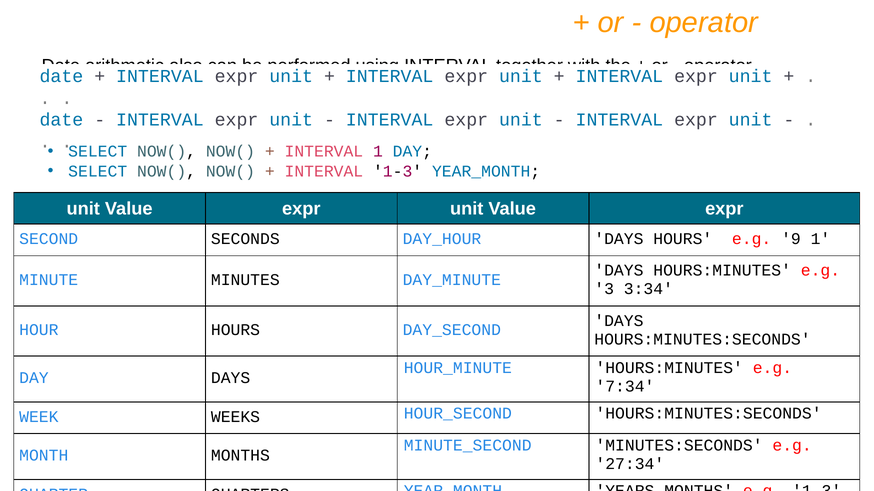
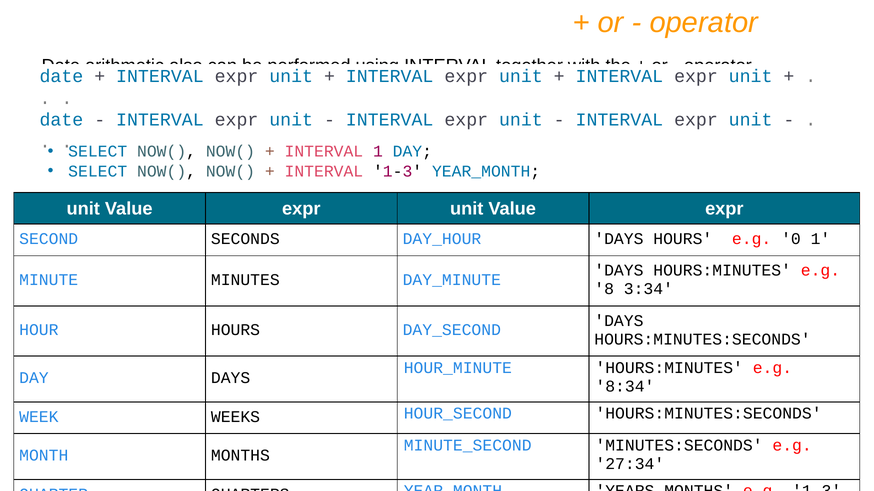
9: 9 -> 0 (791, 239)
3: 3 -> 8 (604, 289)
7:34: 7:34 -> 8:34 (625, 387)
